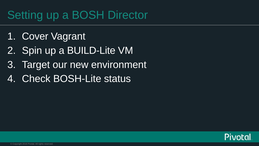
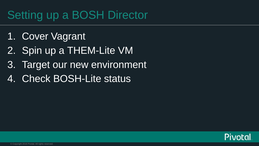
BUILD-Lite: BUILD-Lite -> THEM-Lite (91, 50)
